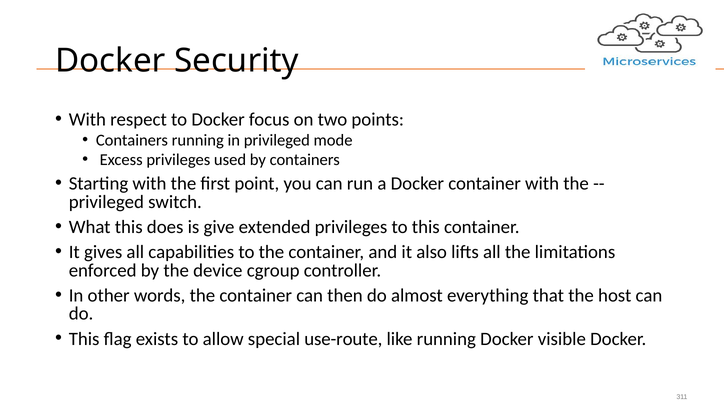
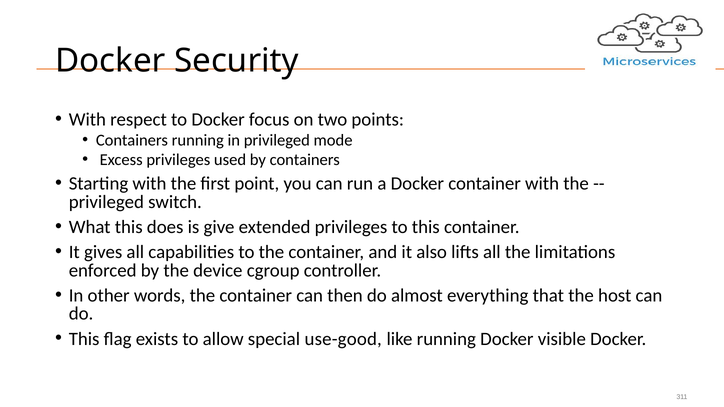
use-route: use-route -> use-good (343, 339)
